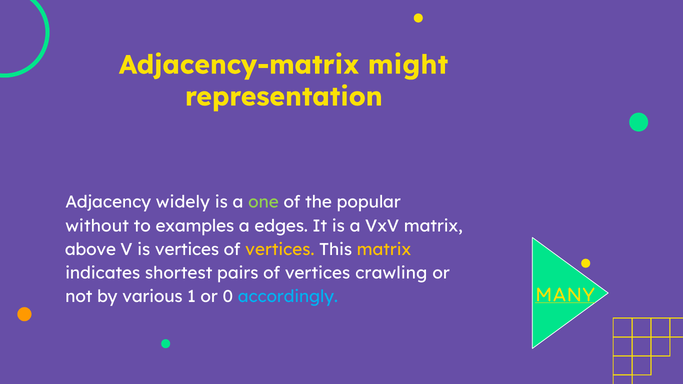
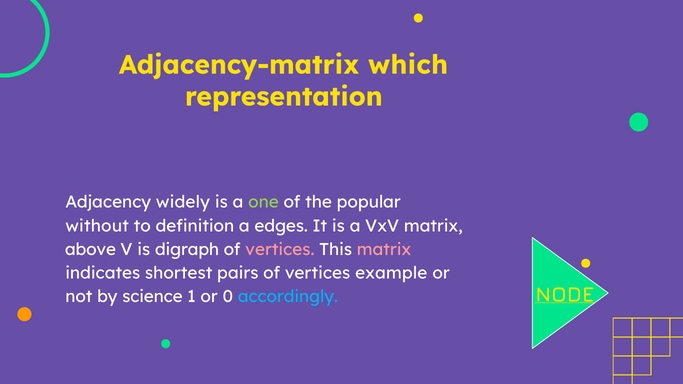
might: might -> which (408, 65)
examples: examples -> definition (195, 226)
is vertices: vertices -> digraph (187, 250)
vertices colour: yellow -> pink (280, 250)
matrix colour: yellow -> pink (384, 250)
crawling: crawling -> example (391, 273)
MANY: MANY -> NODE (565, 295)
various: various -> science (152, 297)
